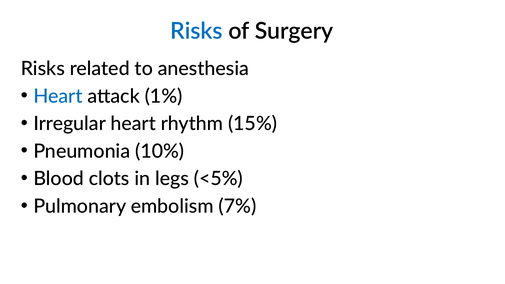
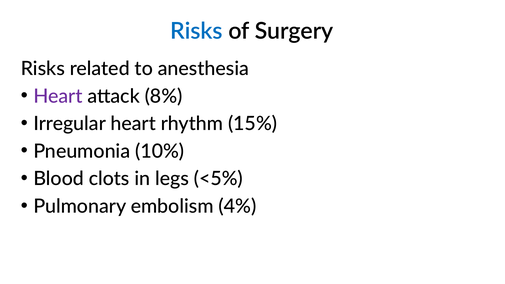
Heart colour: blue -> purple (58, 96)
1%: 1% -> 8% (164, 96)
7%: 7% -> 4% (237, 206)
